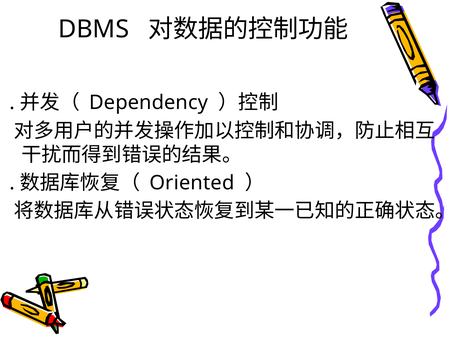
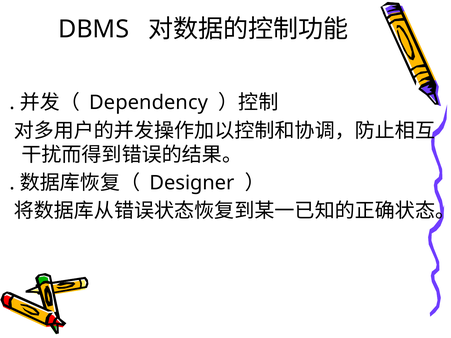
Oriented: Oriented -> Designer (192, 183)
